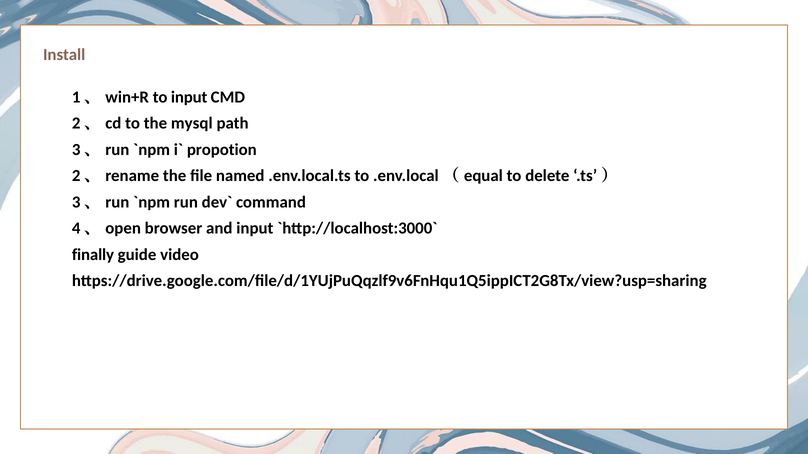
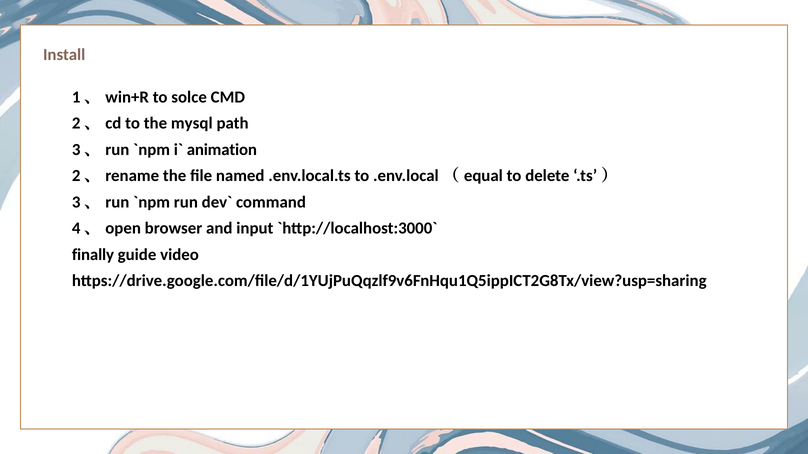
to input: input -> solce (189, 97)
propotion: propotion -> animation (222, 150)
